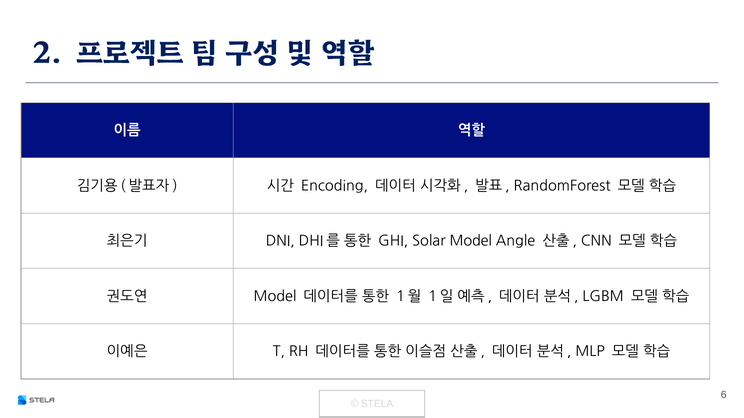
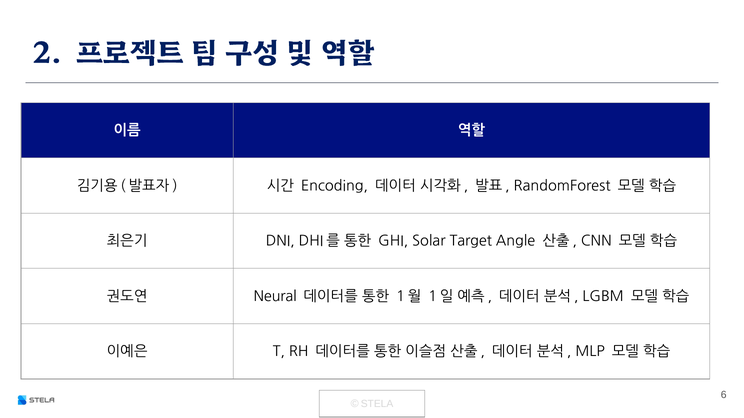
Solar Model: Model -> Target (471, 241)
Model: Model -> Neural (275, 297)
